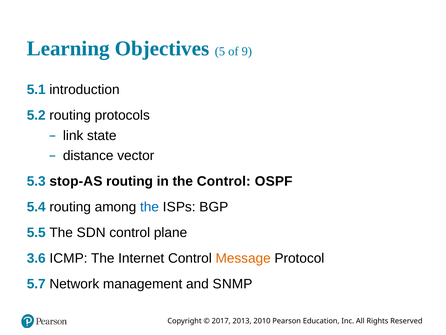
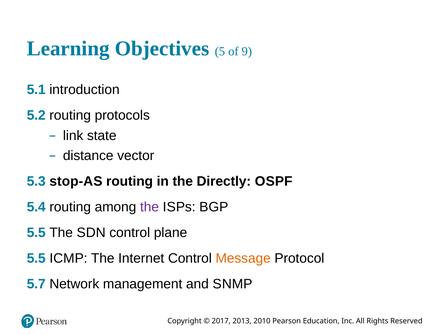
the Control: Control -> Directly (224, 181)
the colour: blue -> purple (149, 207)
3.6: 3.6 -> 5.5 (36, 258)
